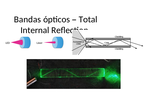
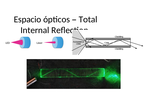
Bandas: Bandas -> Espacio (28, 19)
